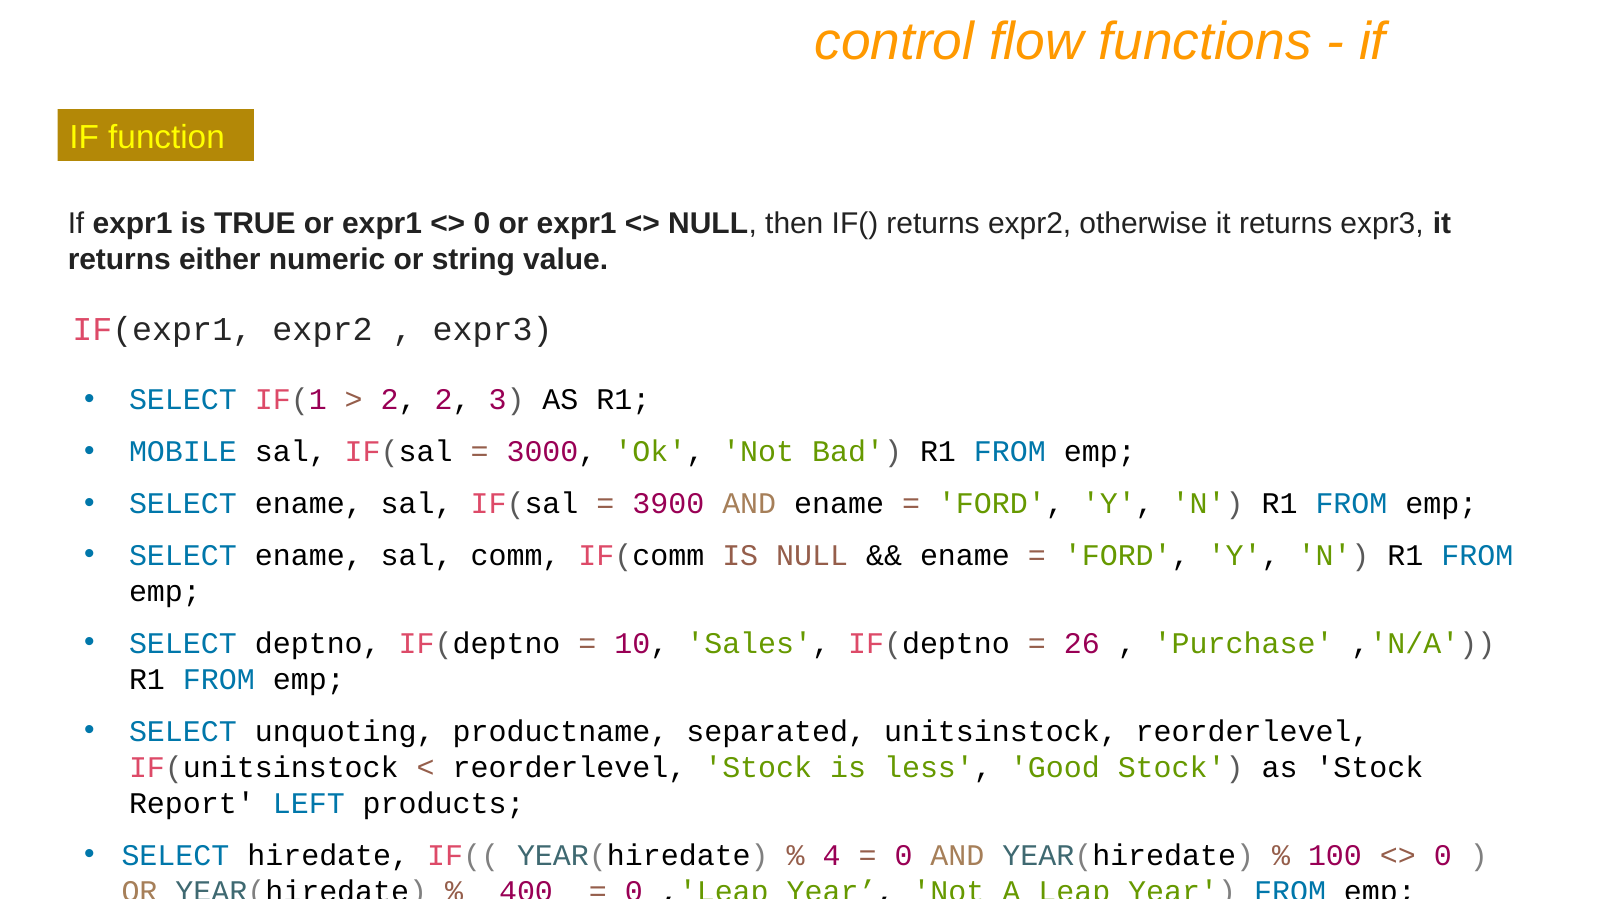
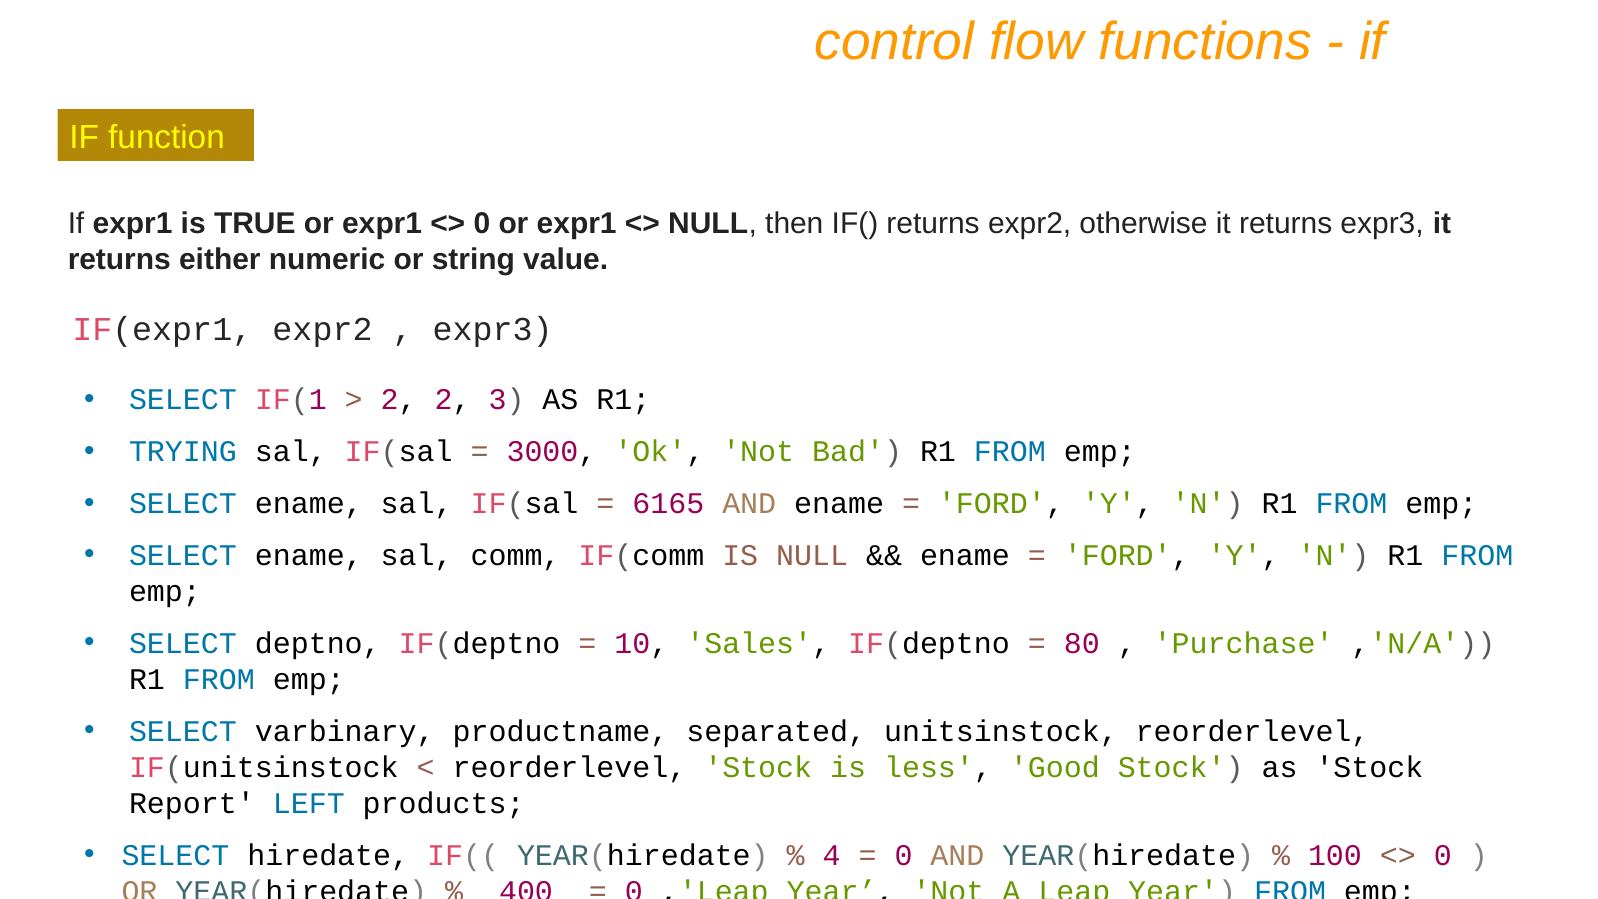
MOBILE: MOBILE -> TRYING (183, 452)
3900: 3900 -> 6165 (668, 504)
26: 26 -> 80 (1082, 643)
unquoting: unquoting -> varbinary (345, 731)
